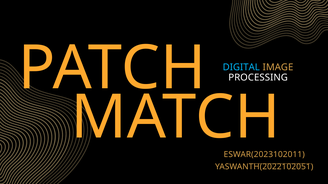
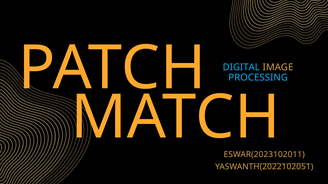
PROCESSING colour: white -> light blue (258, 78)
